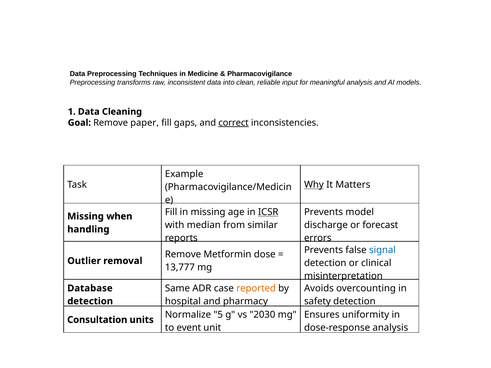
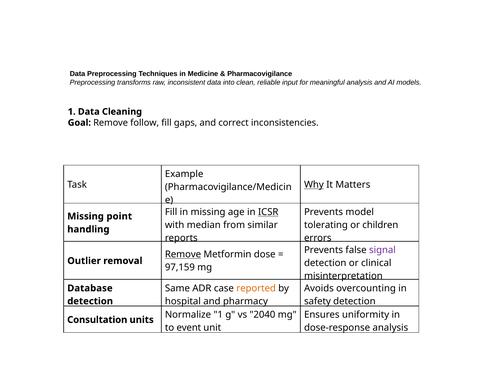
paper: paper -> follow (145, 123)
correct underline: present -> none (234, 123)
when: when -> point (119, 216)
discharge: discharge -> tolerating (326, 225)
forecast: forecast -> children (380, 225)
signal colour: blue -> purple (382, 250)
Remove underline: none -> present (183, 255)
13,777: 13,777 -> 97,159 (180, 268)
Normalize 5: 5 -> 1 (218, 315)
2030: 2030 -> 2040 (262, 315)
